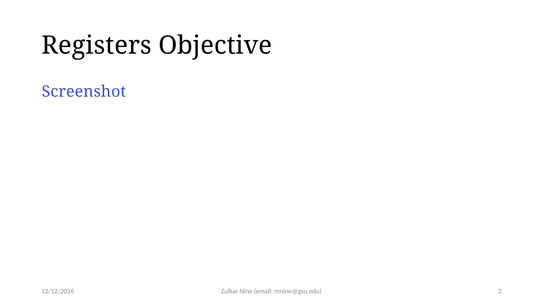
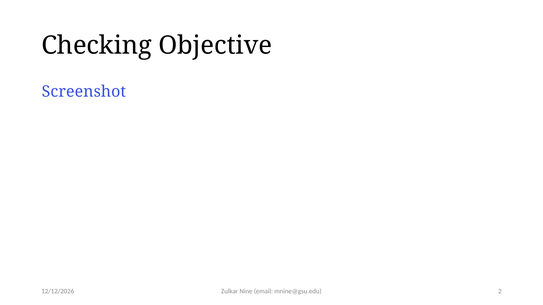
Registers: Registers -> Checking (97, 46)
